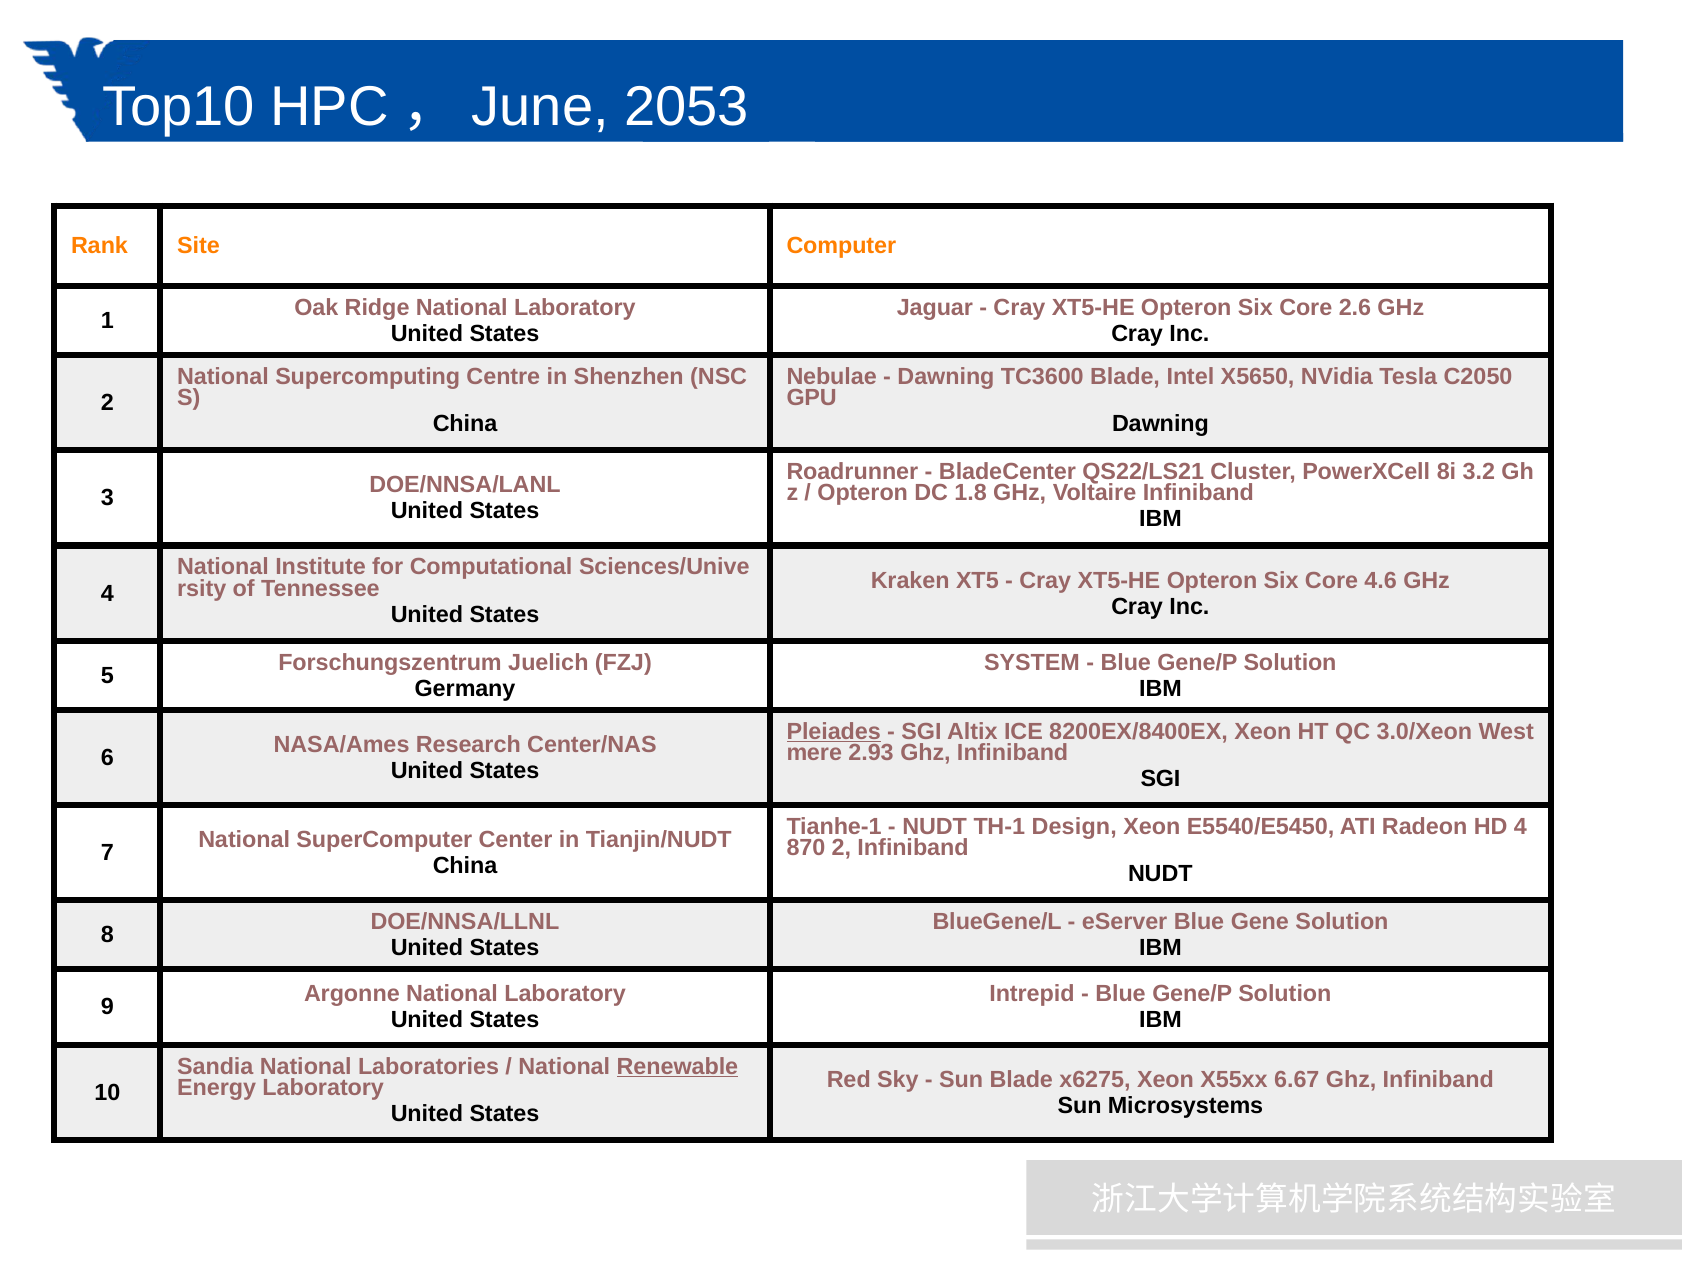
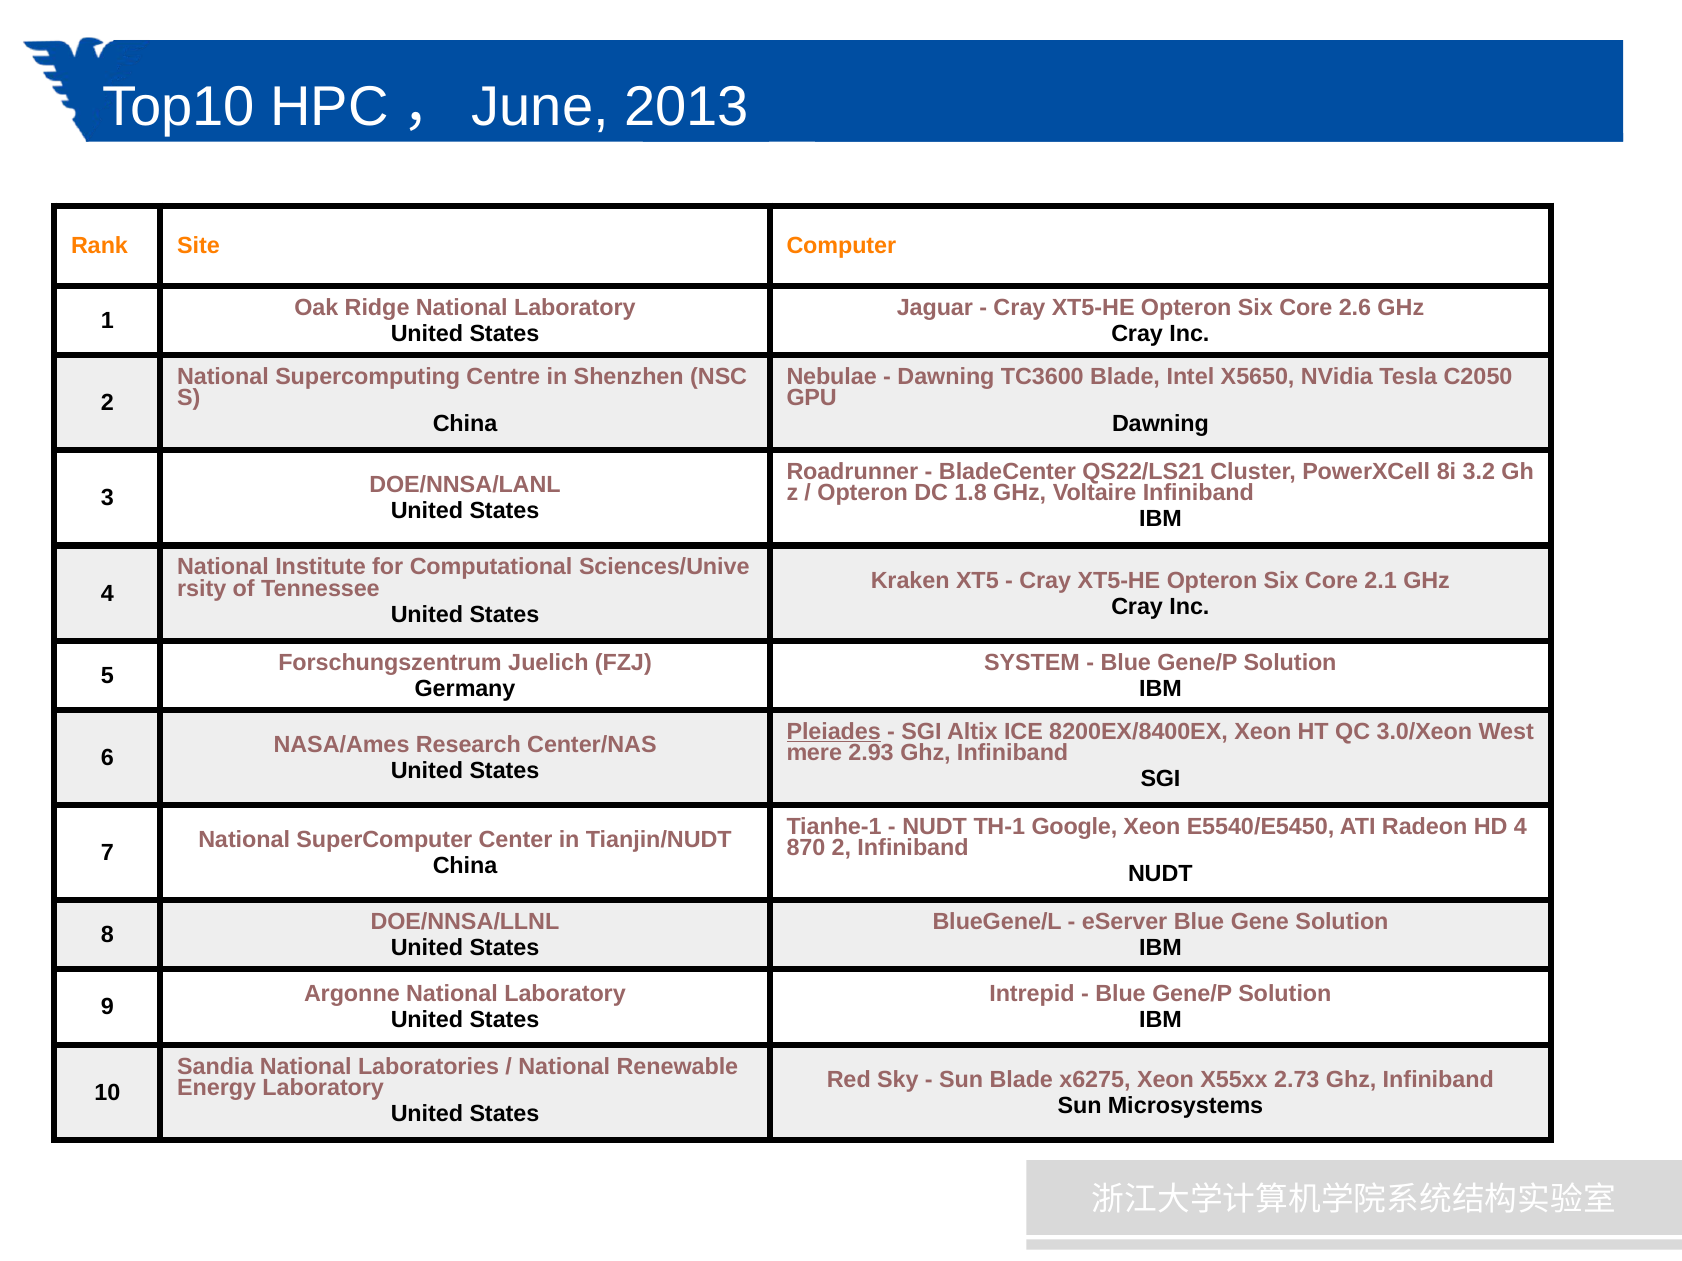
2053: 2053 -> 2013 (687, 107)
4.6: 4.6 -> 2.1 (1381, 581)
Design: Design -> Google (1074, 827)
Renewable underline: present -> none (677, 1067)
6.67: 6.67 -> 2.73 (1297, 1080)
